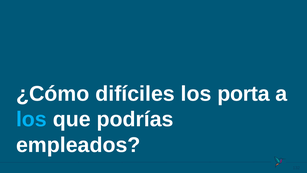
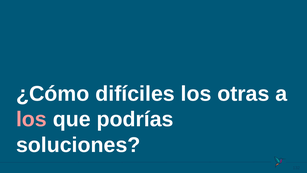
porta: porta -> otras (243, 94)
los colour: light blue -> pink (31, 119)
empleados: empleados -> soluciones (78, 145)
